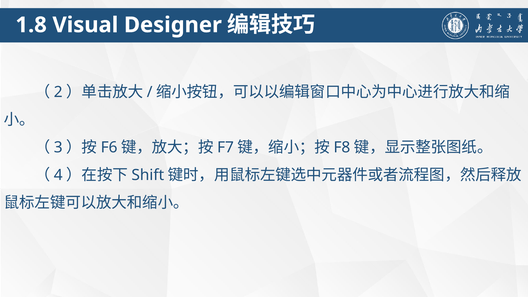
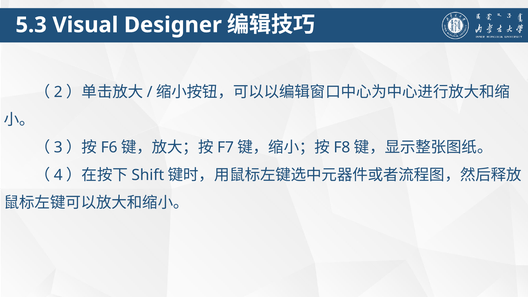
1.8: 1.8 -> 5.3 (31, 25)
